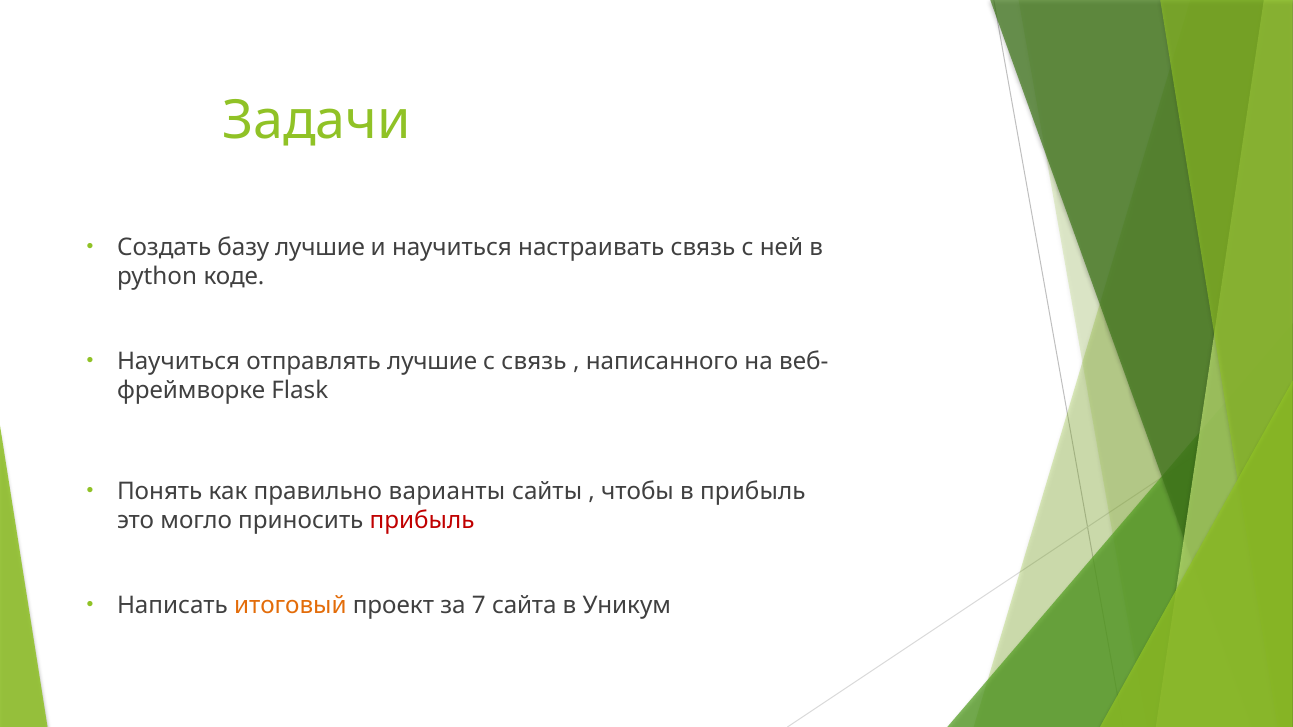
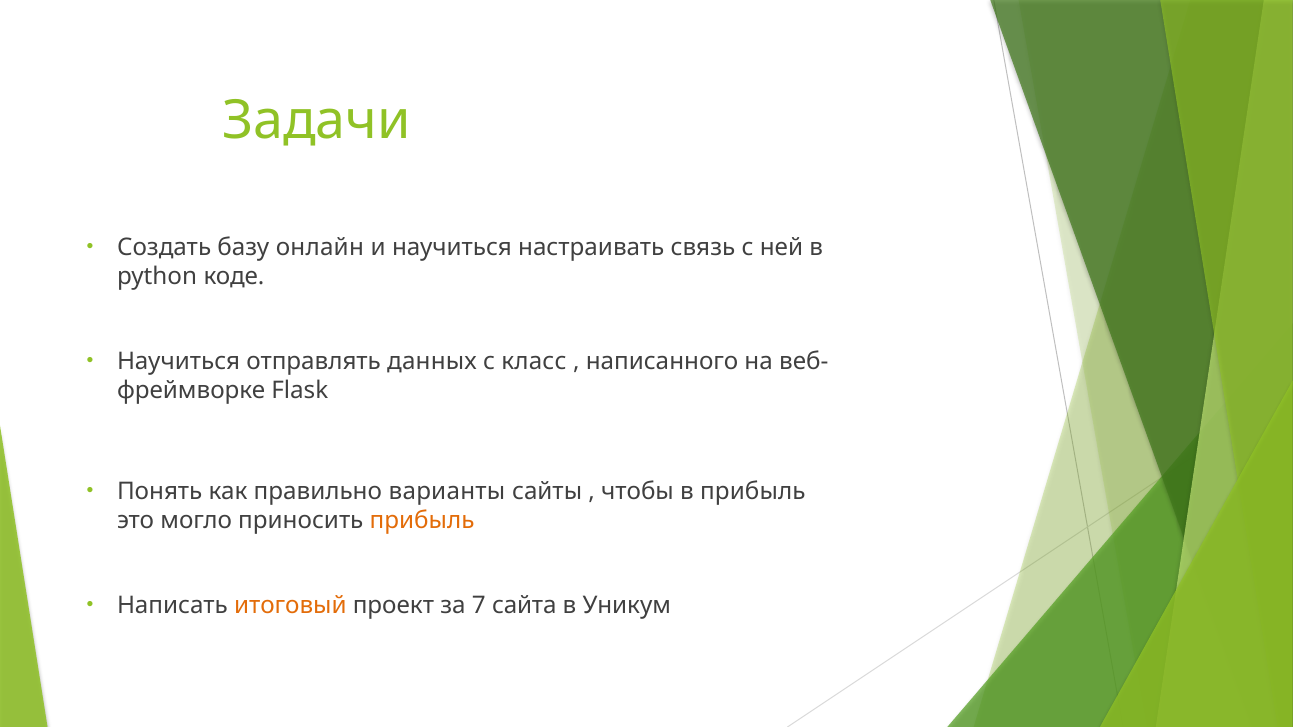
базу лучшие: лучшие -> онлайн (320, 248)
отправлять лучшие: лучшие -> данных (432, 362)
с связь: связь -> класс (534, 362)
прибыль colour: red -> orange (422, 521)
